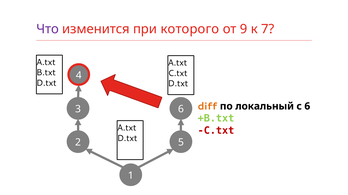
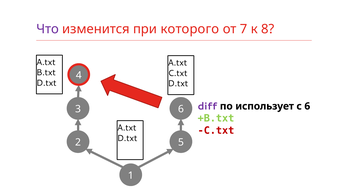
9: 9 -> 7 (244, 29)
7: 7 -> 8 (268, 29)
diff colour: orange -> purple (207, 107)
локальный: локальный -> использует (265, 107)
